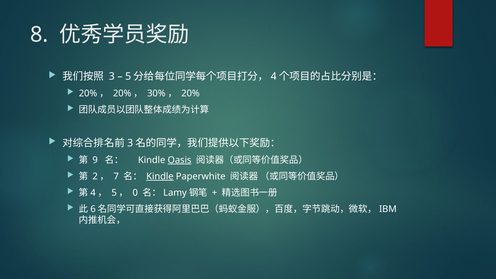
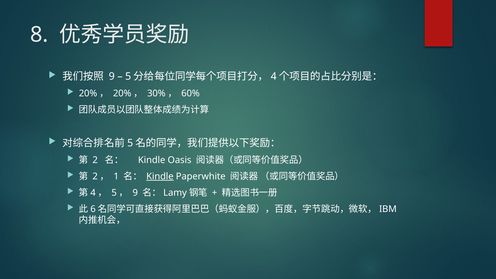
3: 3 -> 9 (112, 77)
20%: 20% -> 60% (190, 93)
3: 3 -> 5 (130, 143)
9: 9 -> 2 (95, 160)
Oasis underline: present -> none (180, 160)
7: 7 -> 1 (116, 176)
5， 0: 0 -> 9 (135, 193)
